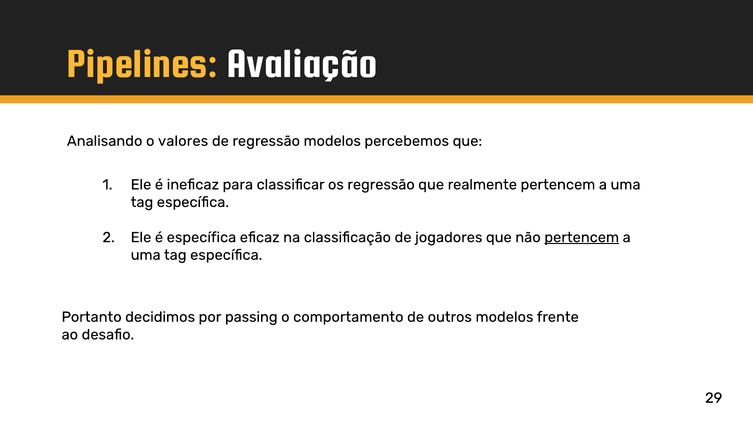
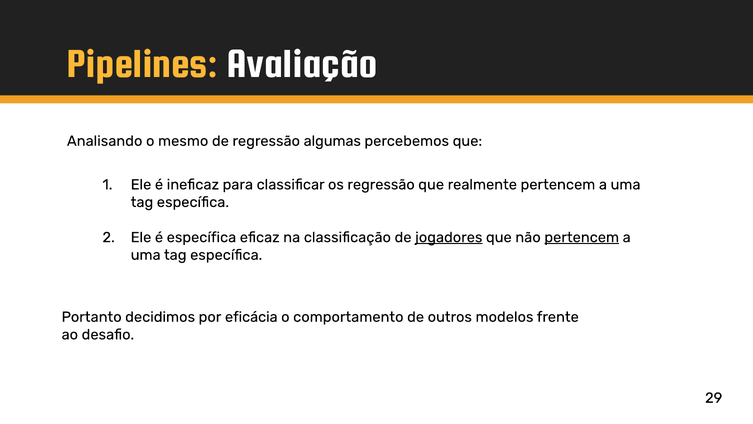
valores: valores -> mesmo (183, 141)
regressão modelos: modelos -> algumas (332, 141)
jogadores underline: none -> present (449, 237)
passing: passing -> eficácia (251, 317)
